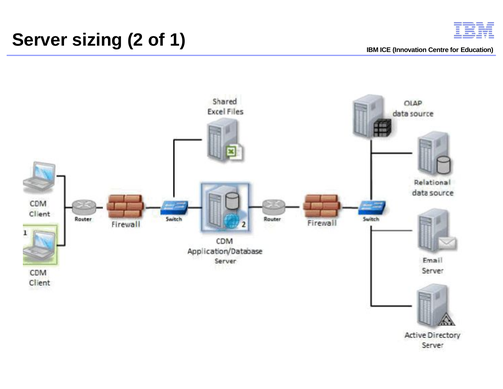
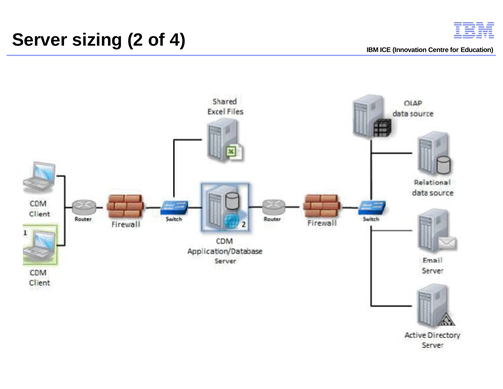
1: 1 -> 4 (178, 40)
